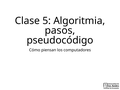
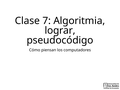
5: 5 -> 7 (47, 21)
pasos: pasos -> lograr (60, 30)
